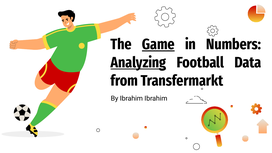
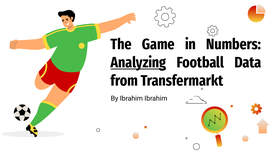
Game underline: present -> none (158, 44)
